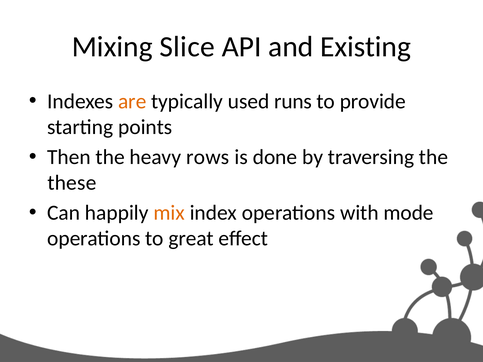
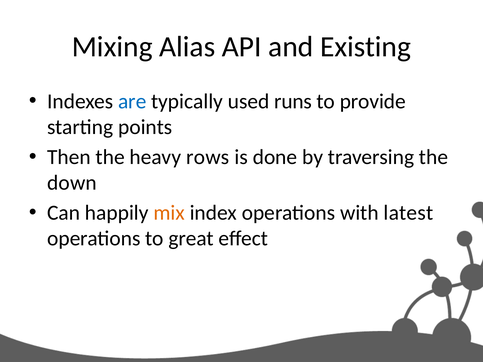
Slice: Slice -> Alias (187, 47)
are colour: orange -> blue (132, 101)
these: these -> down (72, 183)
mode: mode -> latest (408, 213)
